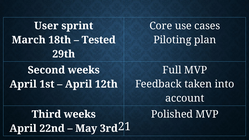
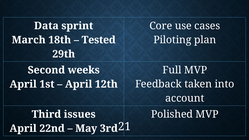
User: User -> Data (46, 26)
Third weeks: weeks -> issues (80, 114)
